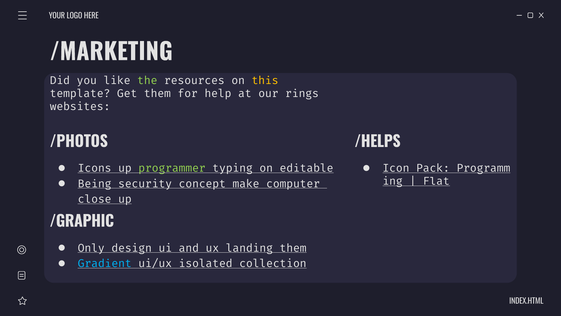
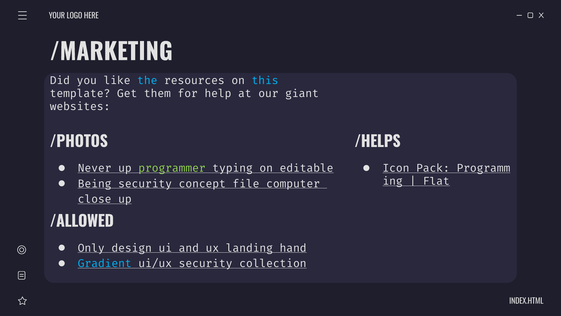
the colour: light green -> light blue (147, 80)
this colour: yellow -> light blue (265, 80)
rings: rings -> giant (302, 93)
Icons: Icons -> Never (95, 168)
make: make -> file (246, 184)
/GRAPHIC: /GRAPHIC -> /ALLOWED (82, 221)
landing them: them -> hand (293, 248)
ui/ux isolated: isolated -> security (206, 263)
